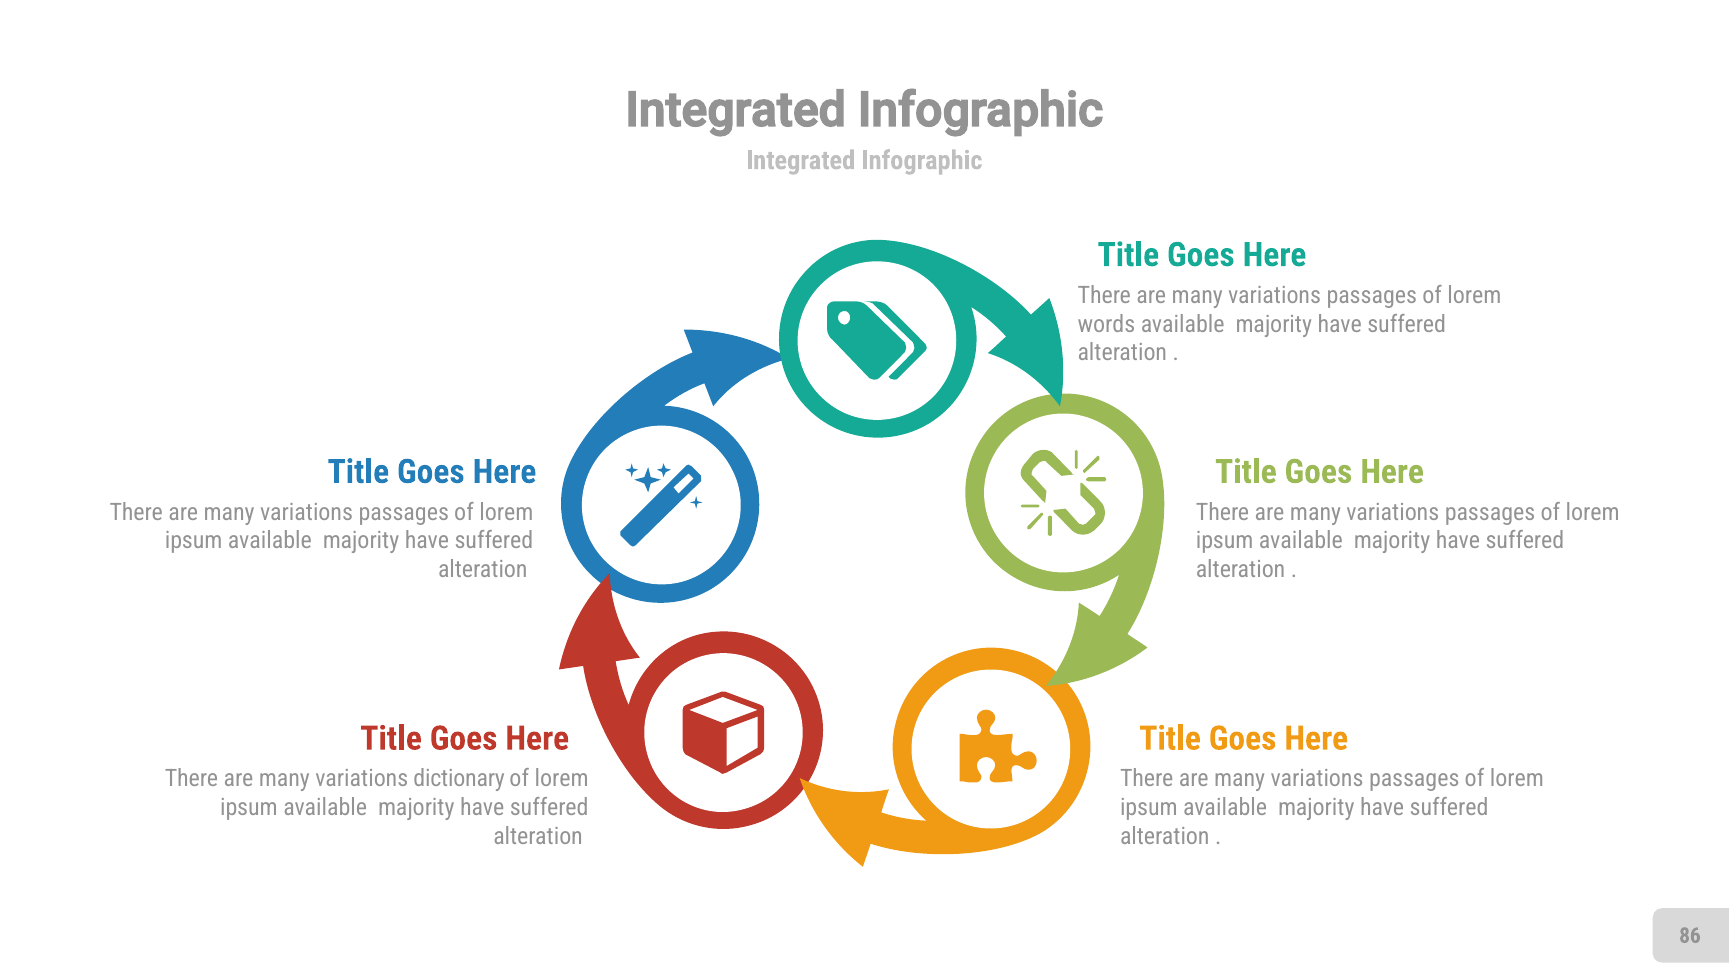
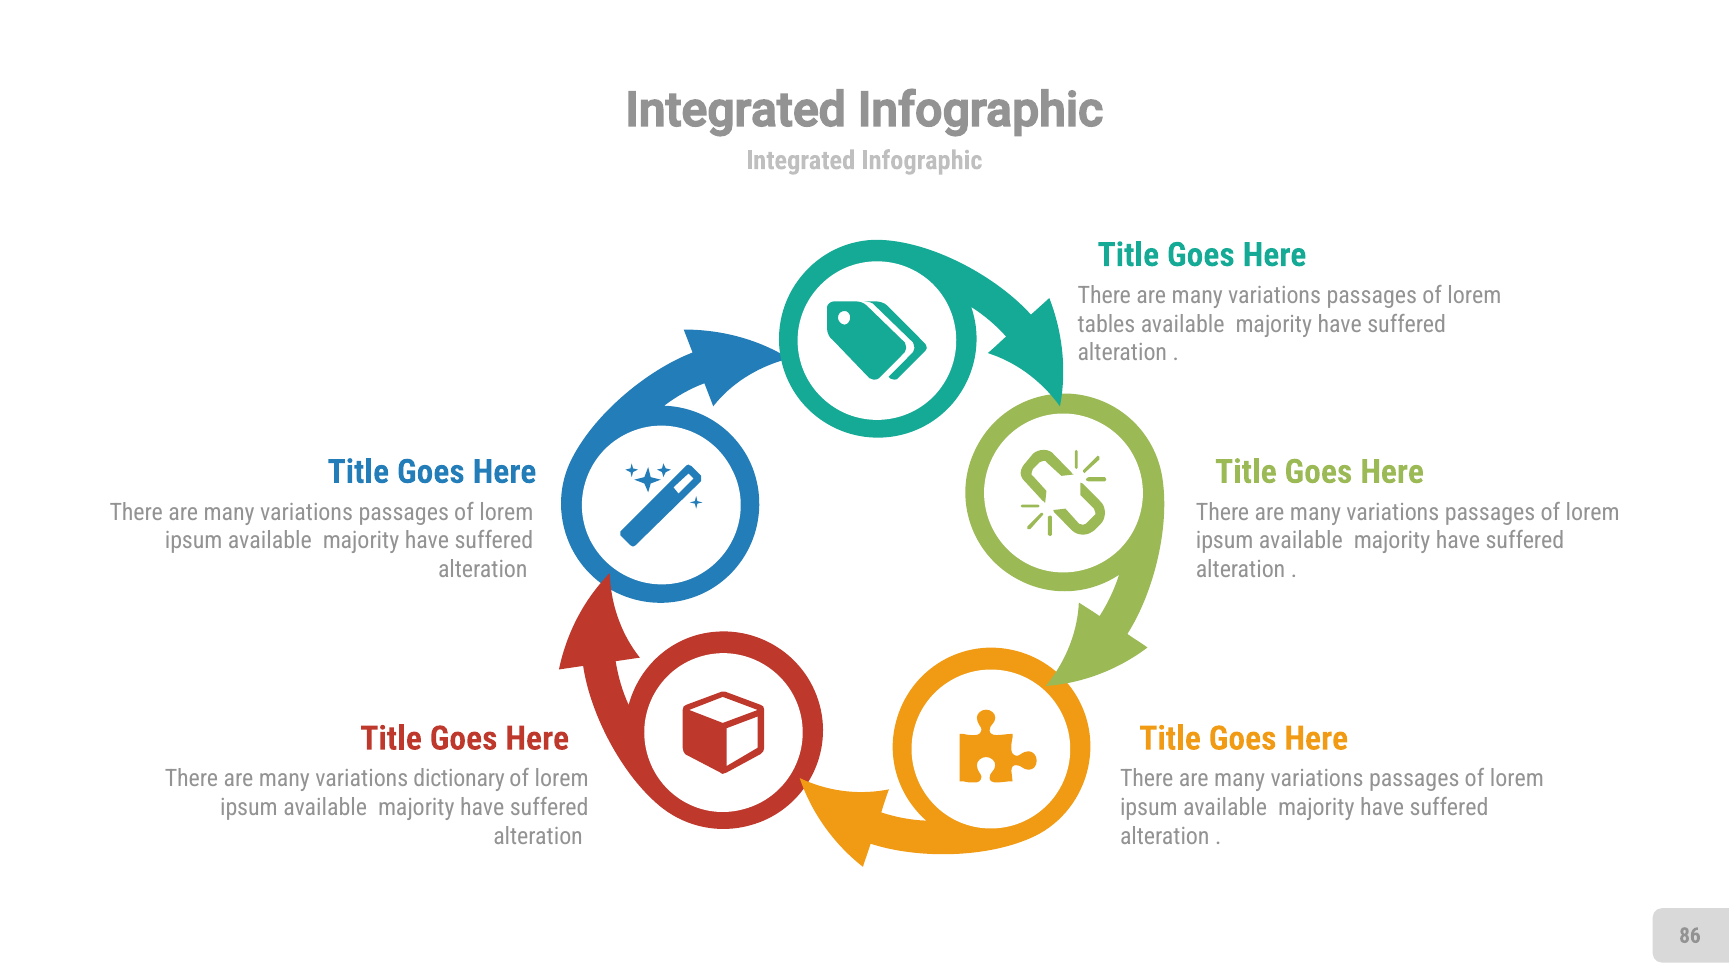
words: words -> tables (1106, 324)
